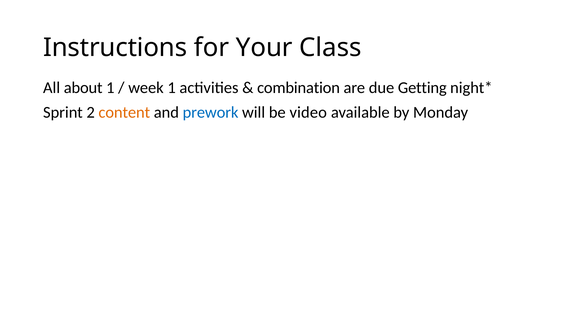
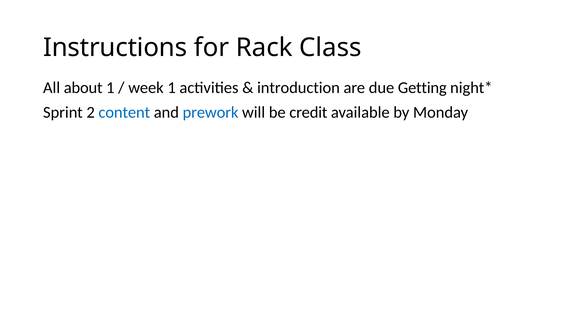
Your: Your -> Rack (264, 47)
combination: combination -> introduction (298, 88)
content colour: orange -> blue (124, 112)
video: video -> credit (308, 112)
